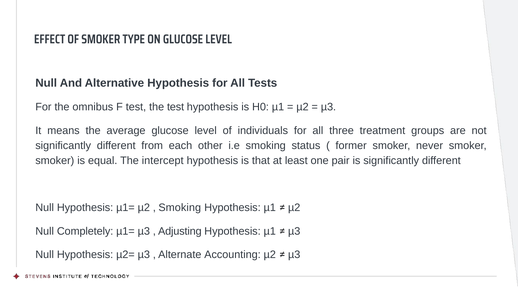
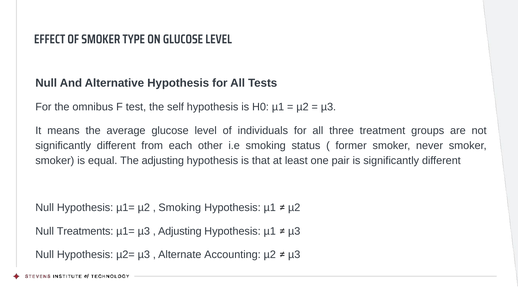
the test: test -> self (175, 107)
The intercept: intercept -> adjusting (163, 160)
Completely: Completely -> Treatments (85, 231)
